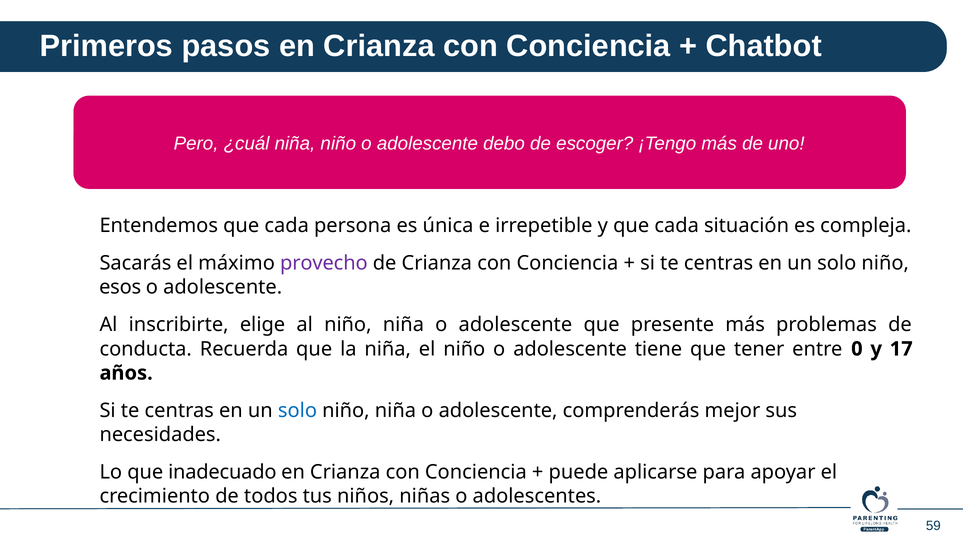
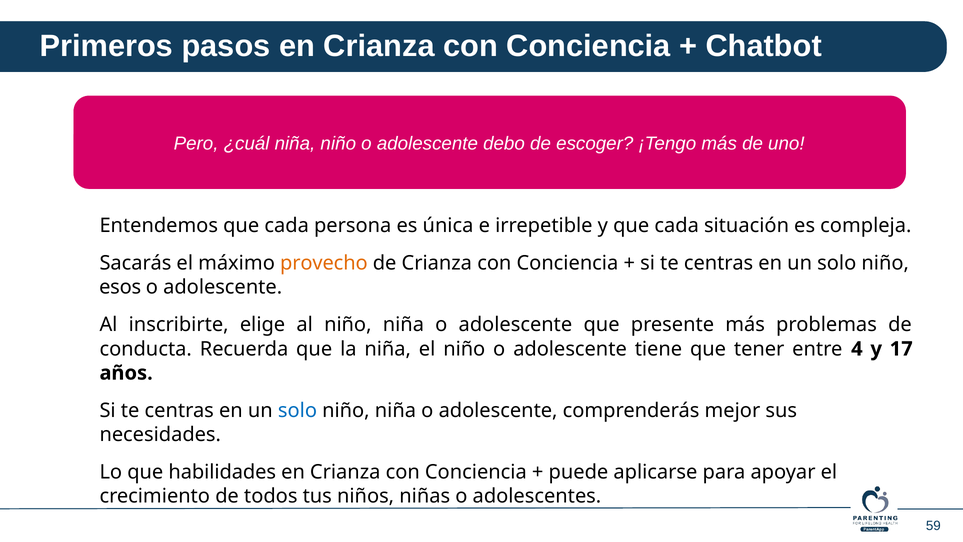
provecho colour: purple -> orange (324, 263)
0: 0 -> 4 (857, 349)
inadecuado: inadecuado -> habilidades (222, 472)
